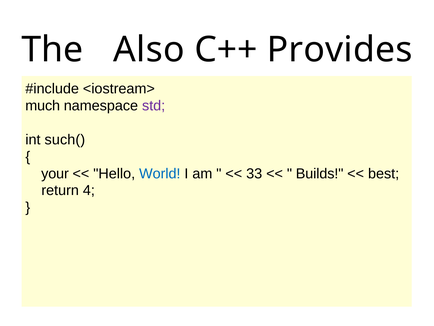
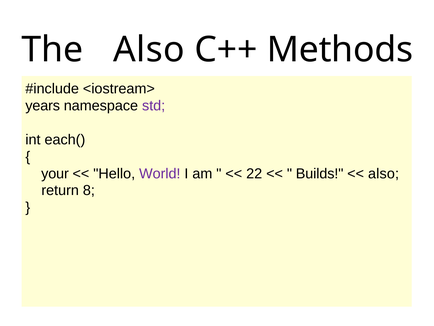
Provides: Provides -> Methods (340, 50)
much: much -> years (43, 106)
such(: such( -> each( (65, 139)
World colour: blue -> purple (160, 173)
33: 33 -> 22 (254, 173)
best: best -> also (384, 173)
4: 4 -> 8 (89, 190)
